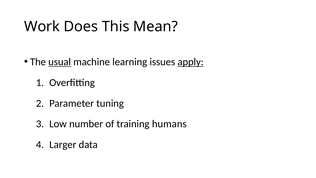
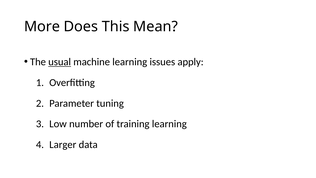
Work: Work -> More (42, 27)
apply underline: present -> none (191, 62)
training humans: humans -> learning (169, 124)
